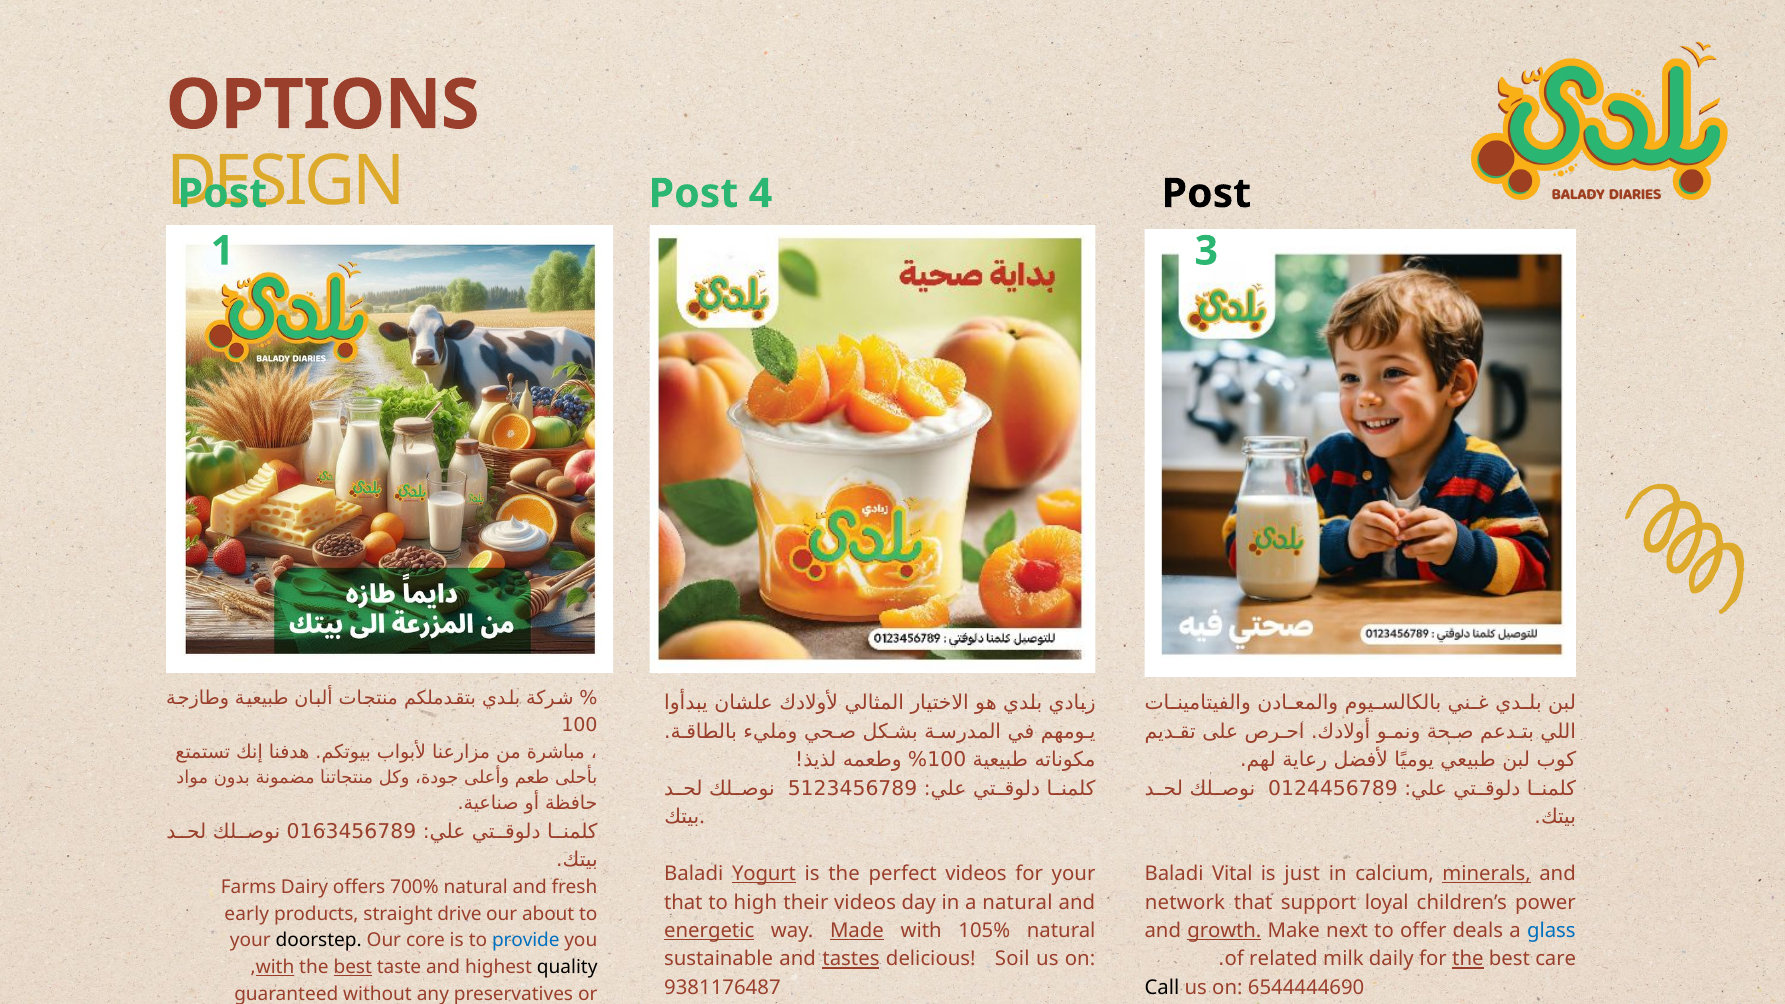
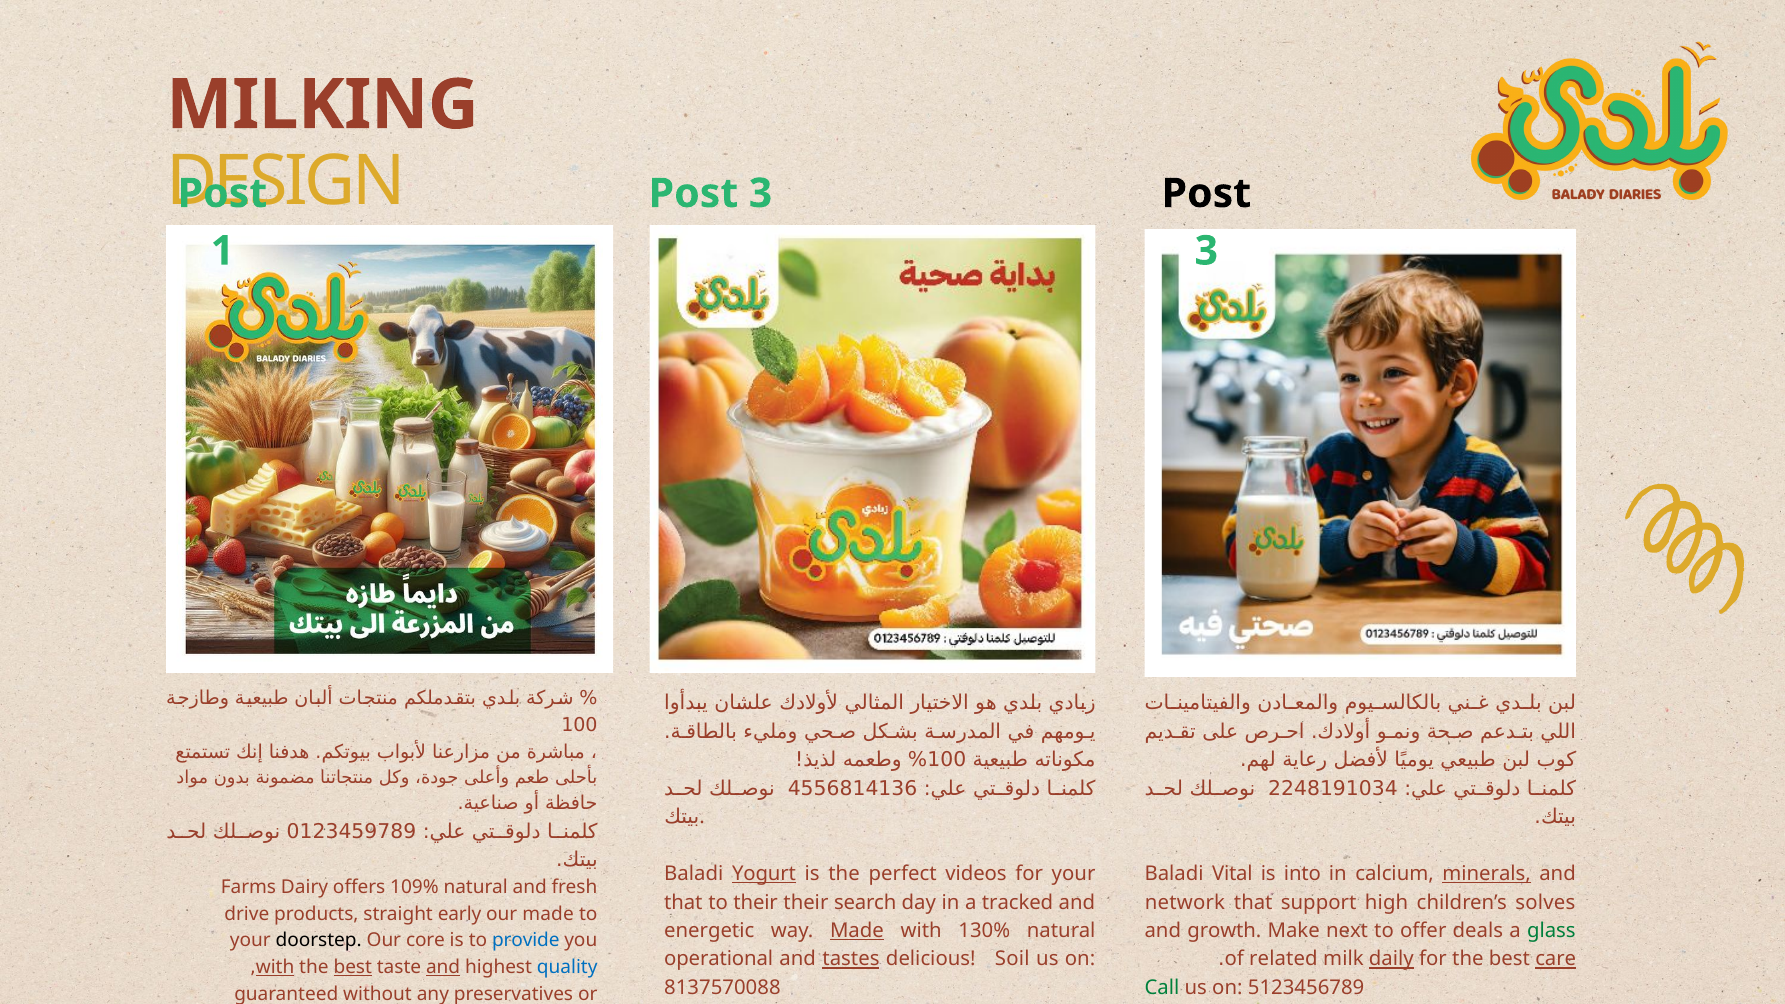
OPTIONS: OPTIONS -> MILKING (322, 105)
4: 4 -> 3 (761, 194)
5123456789: 5123456789 -> 4556814136 (853, 789)
0124456789: 0124456789 -> 2248191034 (1333, 789)
0163456789: 0163456789 -> 0123459789 (351, 831)
just: just -> into (1302, 874)
700%: 700% -> 109% (414, 887)
to high: high -> their (756, 902)
their videos: videos -> search (865, 902)
a natural: natural -> tracked (1018, 902)
loyal: loyal -> high (1387, 902)
power: power -> solves (1545, 902)
early: early -> drive (247, 914)
drive: drive -> early (460, 914)
our about: about -> made (548, 914)
energetic underline: present -> none (709, 931)
105%: 105% -> 130% (984, 931)
growth underline: present -> none (1224, 931)
glass colour: blue -> green (1551, 931)
sustainable: sustainable -> operational (719, 959)
daily underline: none -> present (1391, 959)
the underline: present -> none (1468, 959)
care underline: none -> present (1556, 959)
and underline: none -> present (443, 967)
quality colour: black -> blue (567, 967)
9381176487: 9381176487 -> 8137570088 (722, 988)
Call colour: black -> green (1162, 988)
6544444690: 6544444690 -> 5123456789 (1306, 988)
